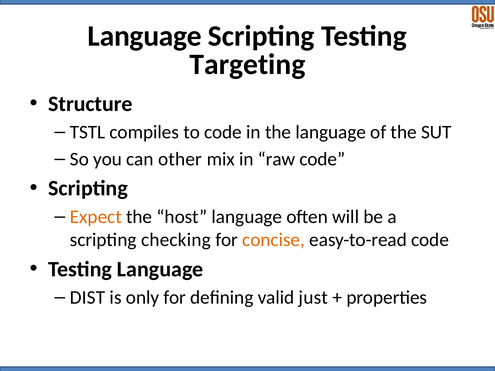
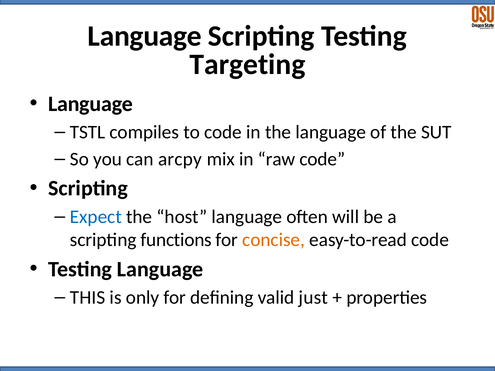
Structure: Structure -> Language (91, 104)
other: other -> arcpy (180, 159)
Expect colour: orange -> blue (96, 217)
checking: checking -> functions (176, 240)
DIST: DIST -> THIS (88, 298)
